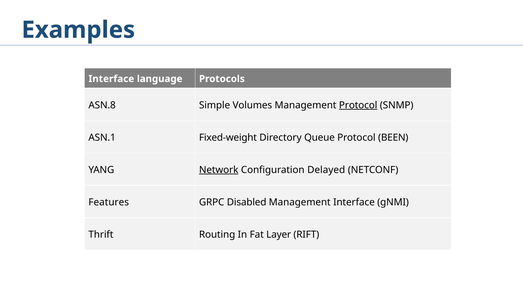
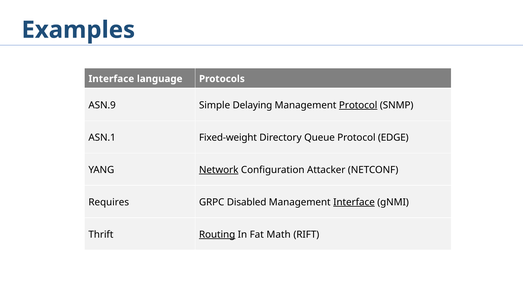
ASN.8: ASN.8 -> ASN.9 (102, 105)
Volumes: Volumes -> Delaying (252, 105)
BEEN: BEEN -> EDGE (393, 138)
Delayed: Delayed -> Attacker (326, 170)
Features: Features -> Requires (109, 202)
Interface underline: none -> present (354, 202)
Routing underline: none -> present (217, 235)
Layer: Layer -> Math (279, 235)
